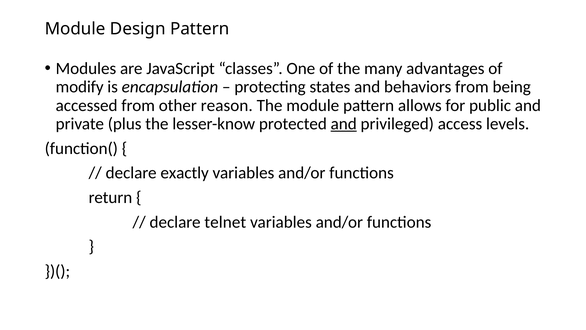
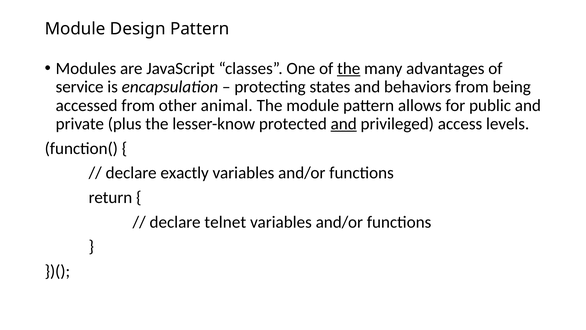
the underline: none -> present (349, 68)
modify: modify -> service (80, 87)
reason: reason -> animal (227, 105)
